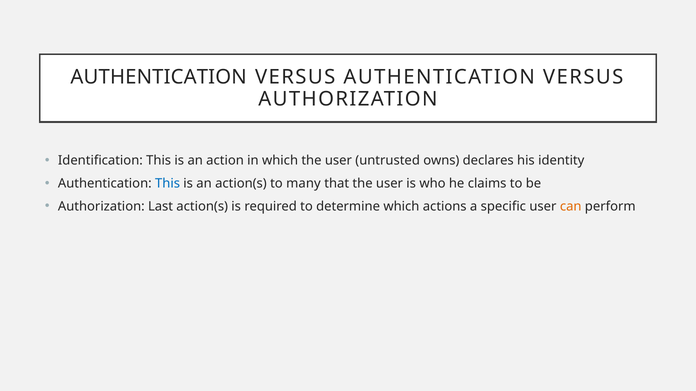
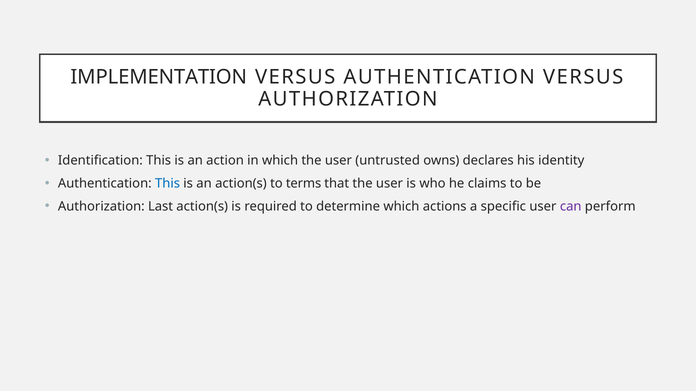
AUTHENTICATION: AUTHENTICATION -> IMPLEMENTATION (159, 77)
many: many -> terms (304, 184)
can colour: orange -> purple (571, 207)
